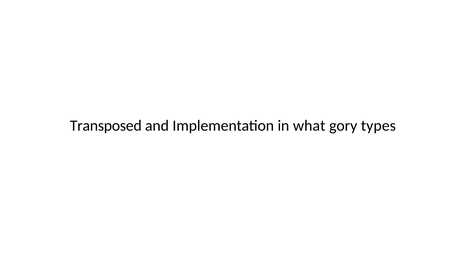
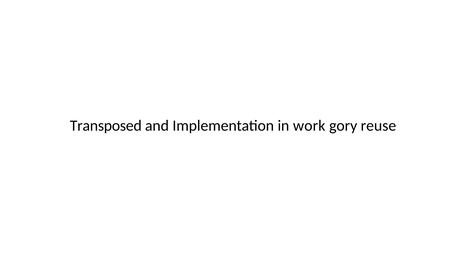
what: what -> work (309, 126)
types: types -> reuse (378, 126)
